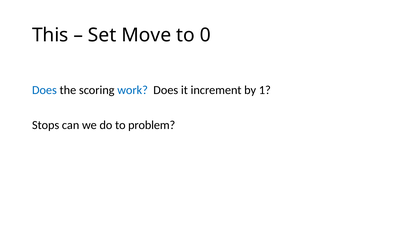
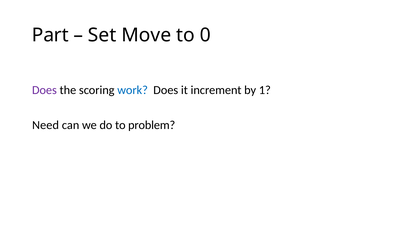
This: This -> Part (50, 35)
Does colour: blue -> purple (44, 90)
Stops: Stops -> Need (46, 125)
